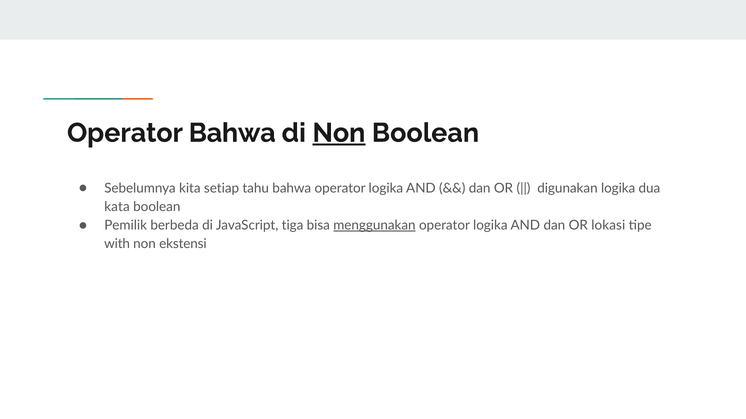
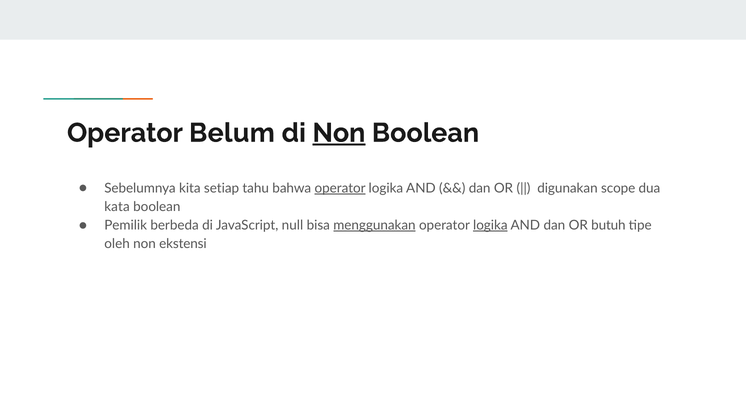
Operator Bahwa: Bahwa -> Belum (232, 133)
operator underline: none -> present (340, 189)
digunakan logika: logika -> scope (618, 189)
tiga: tiga -> null (293, 226)
logika underline: none -> present (490, 226)
lokasi: lokasi -> butuh (608, 226)
with: with -> oleh (117, 244)
